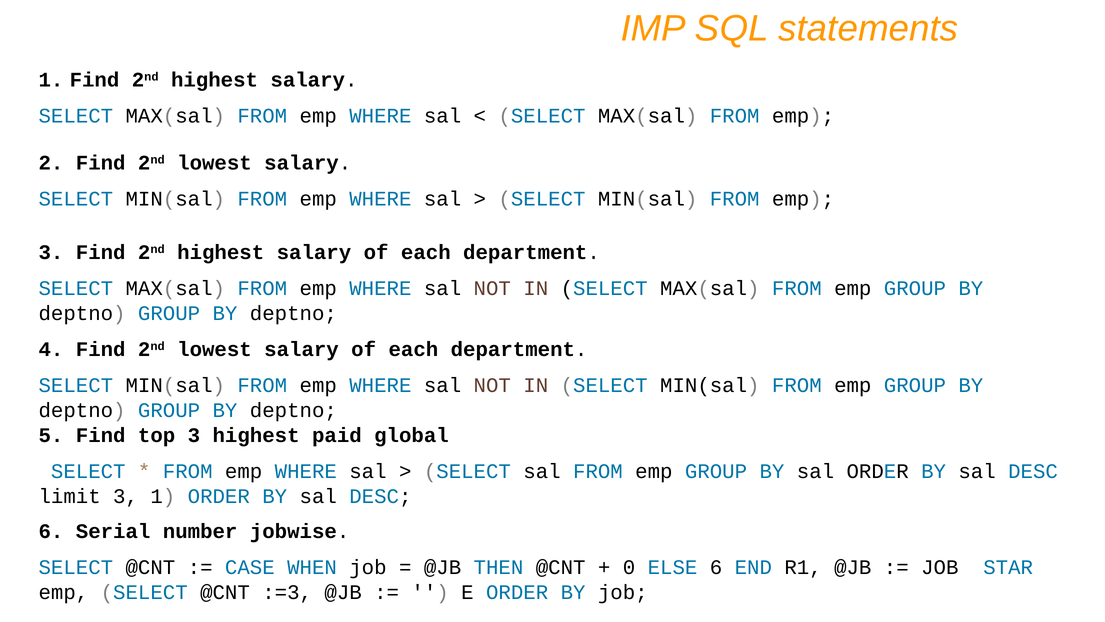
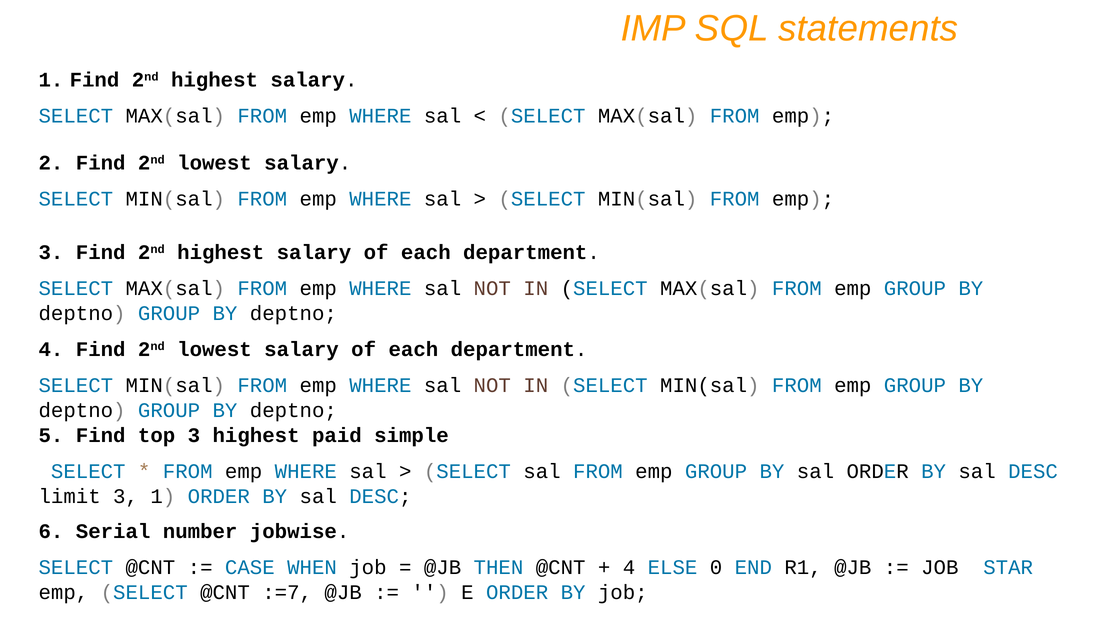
global: global -> simple (411, 435)
0: 0 -> 4 (629, 567)
ELSE 6: 6 -> 0 (716, 567)
:=3: :=3 -> :=7 (287, 592)
